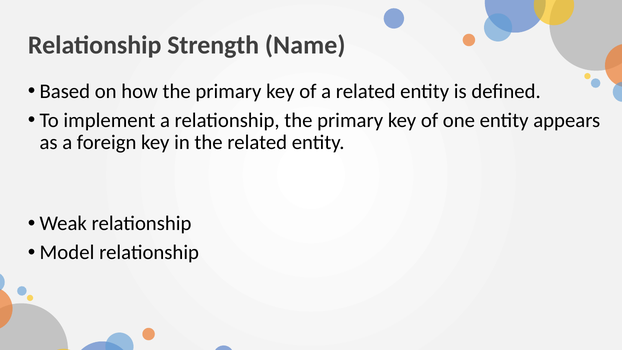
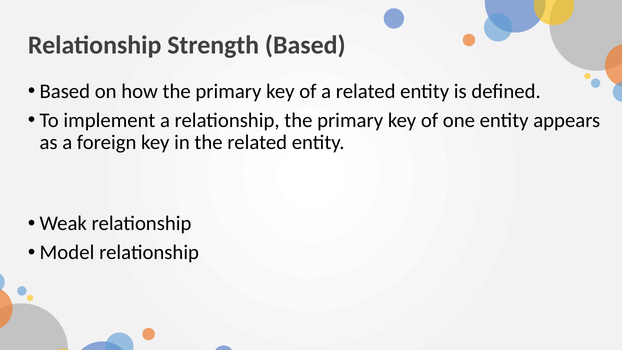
Strength Name: Name -> Based (305, 45)
